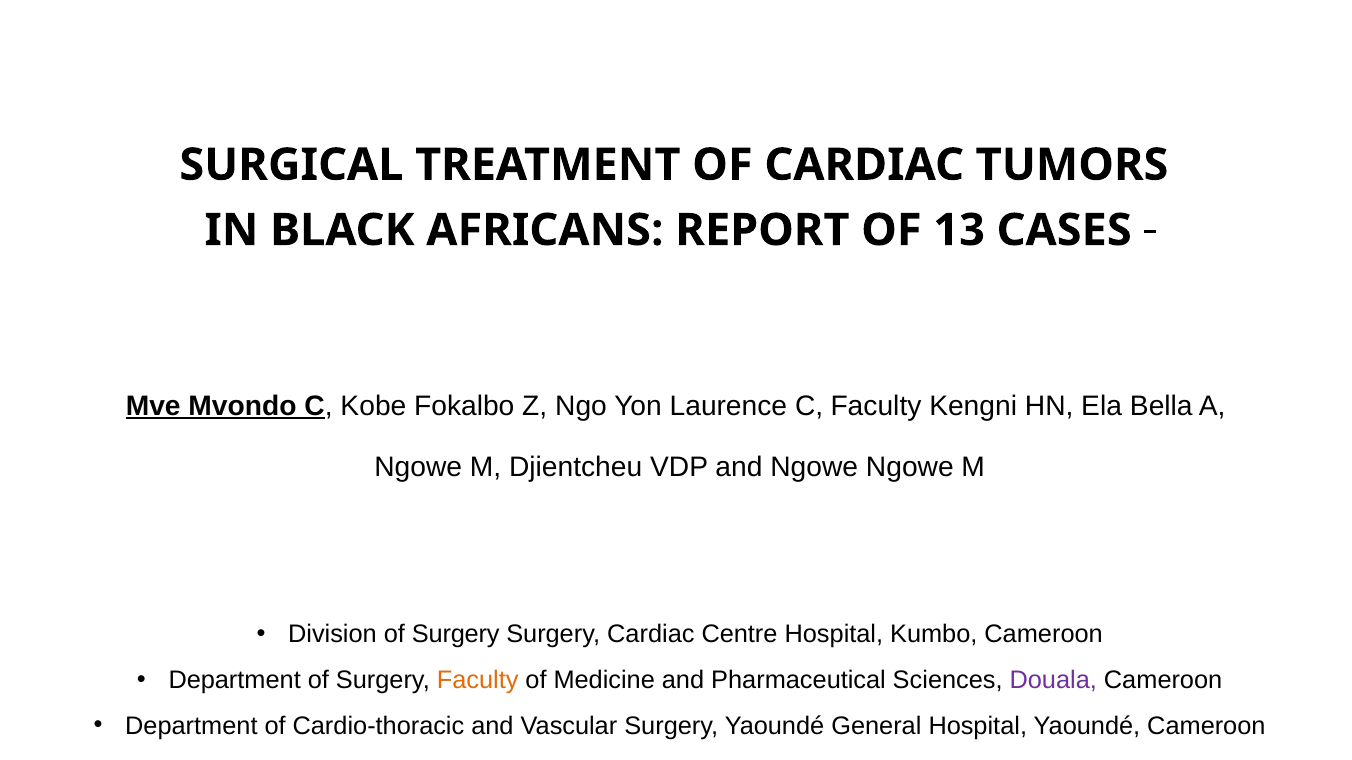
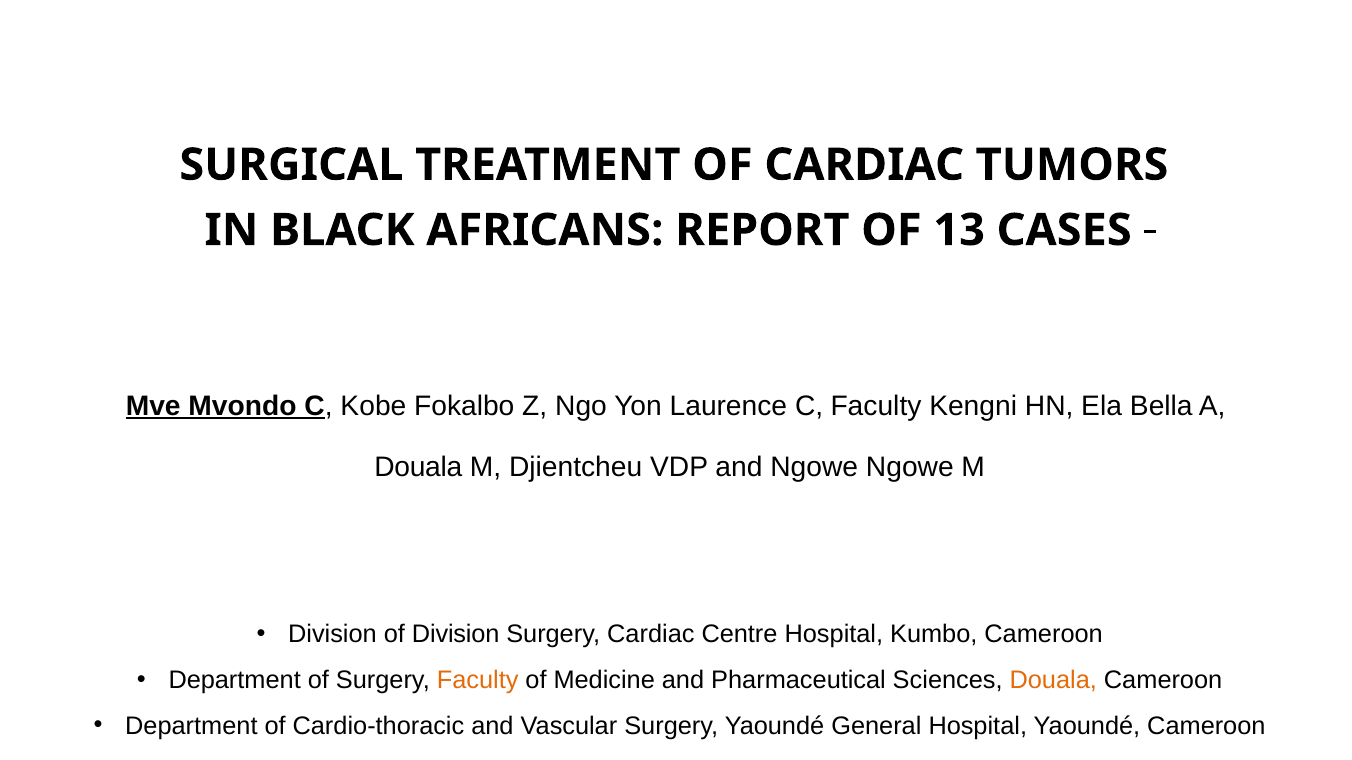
Ngowe: Ngowe -> Douala (418, 468)
Division of Surgery: Surgery -> Division (456, 635)
Douala colour: purple -> orange (1053, 681)
